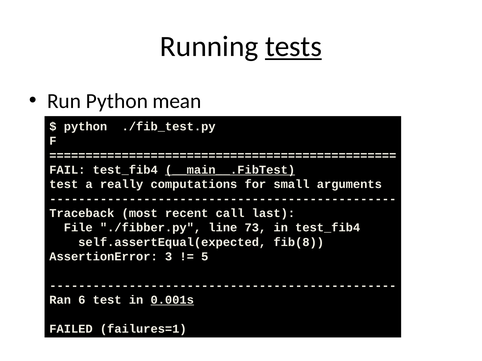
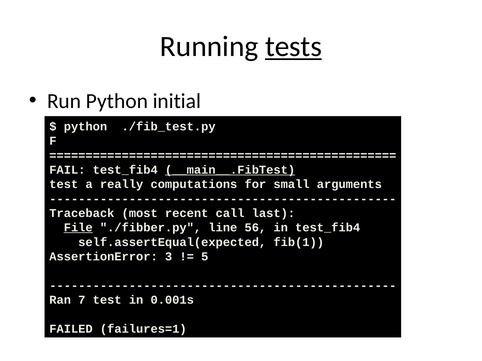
mean: mean -> initial (177, 101)
File underline: none -> present (78, 228)
73: 73 -> 56 (255, 228)
fib(8: fib(8 -> fib(1 (299, 242)
6: 6 -> 7 (82, 300)
0.001s underline: present -> none (172, 300)
